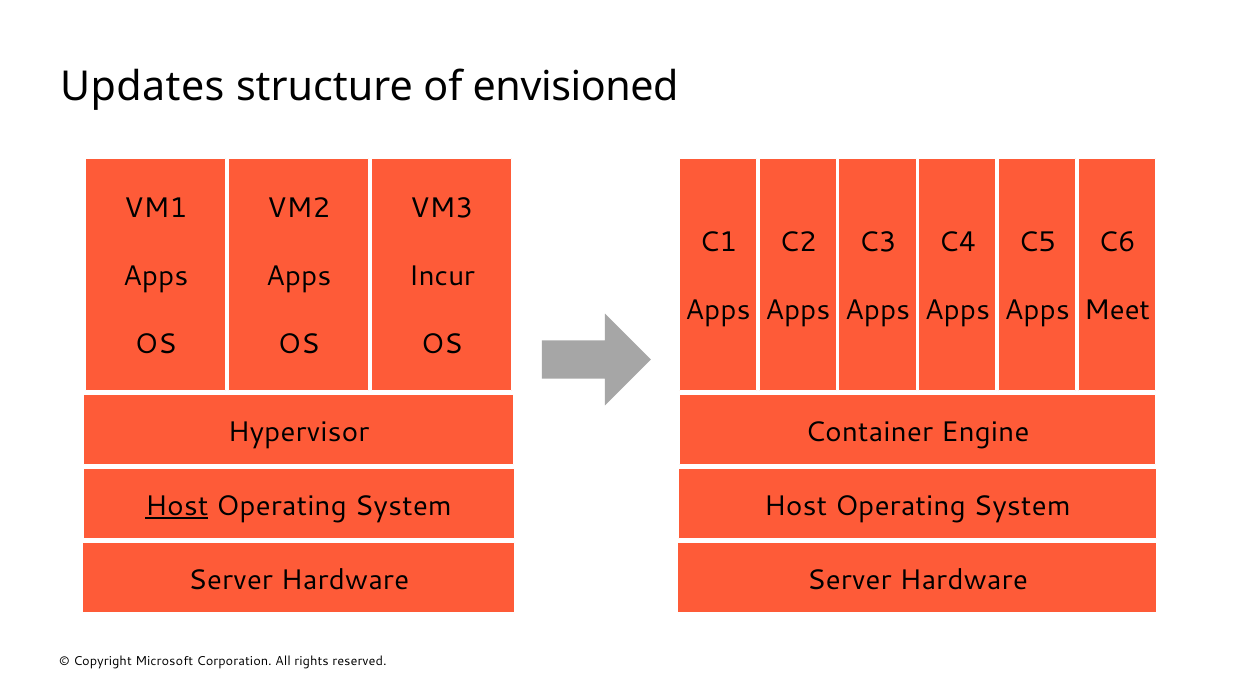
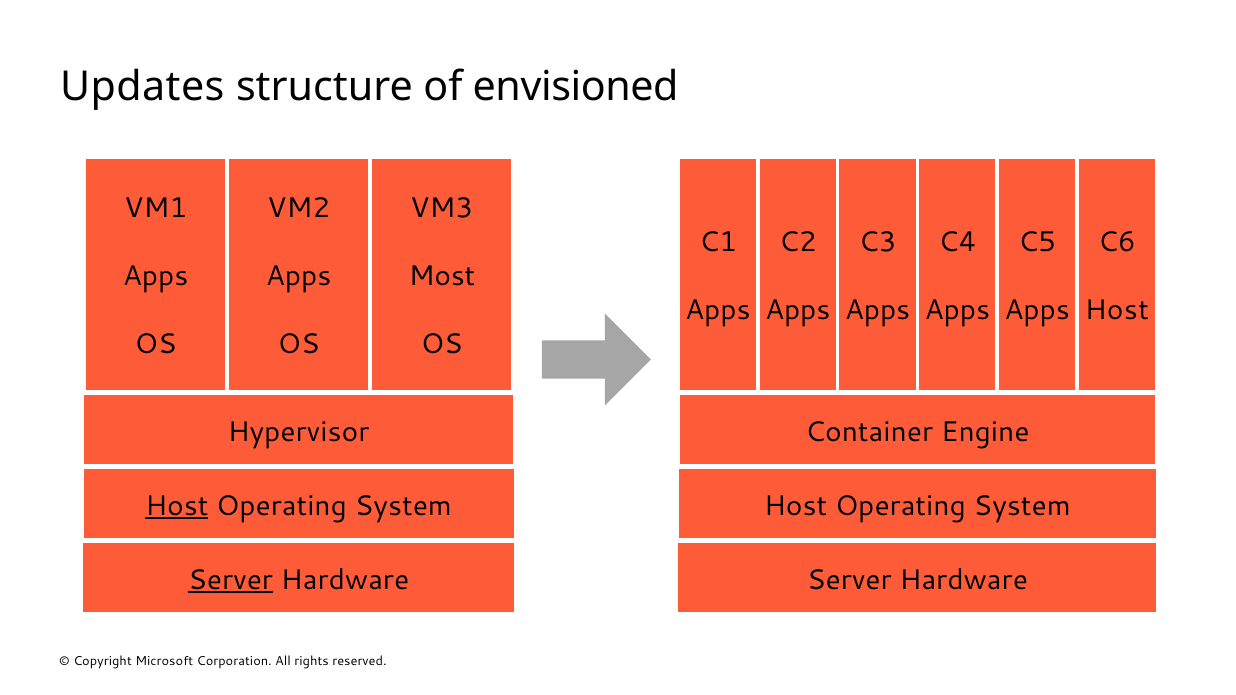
Incur: Incur -> Most (442, 277)
Meet: Meet -> Host (1117, 311)
Server underline: none -> present (231, 580)
